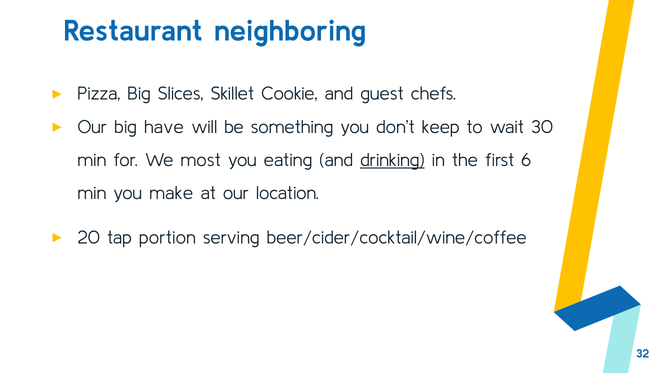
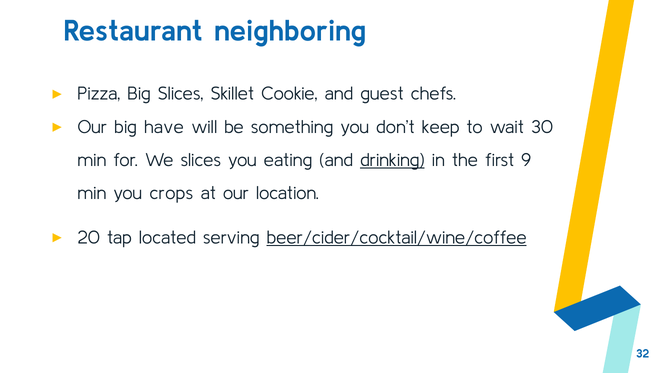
We most: most -> slices (201, 160)
6: 6 -> 9 (526, 160)
make: make -> crops (171, 193)
portion: portion -> located (168, 237)
beer/cider/cocktail/wine/coffee underline: none -> present (397, 237)
